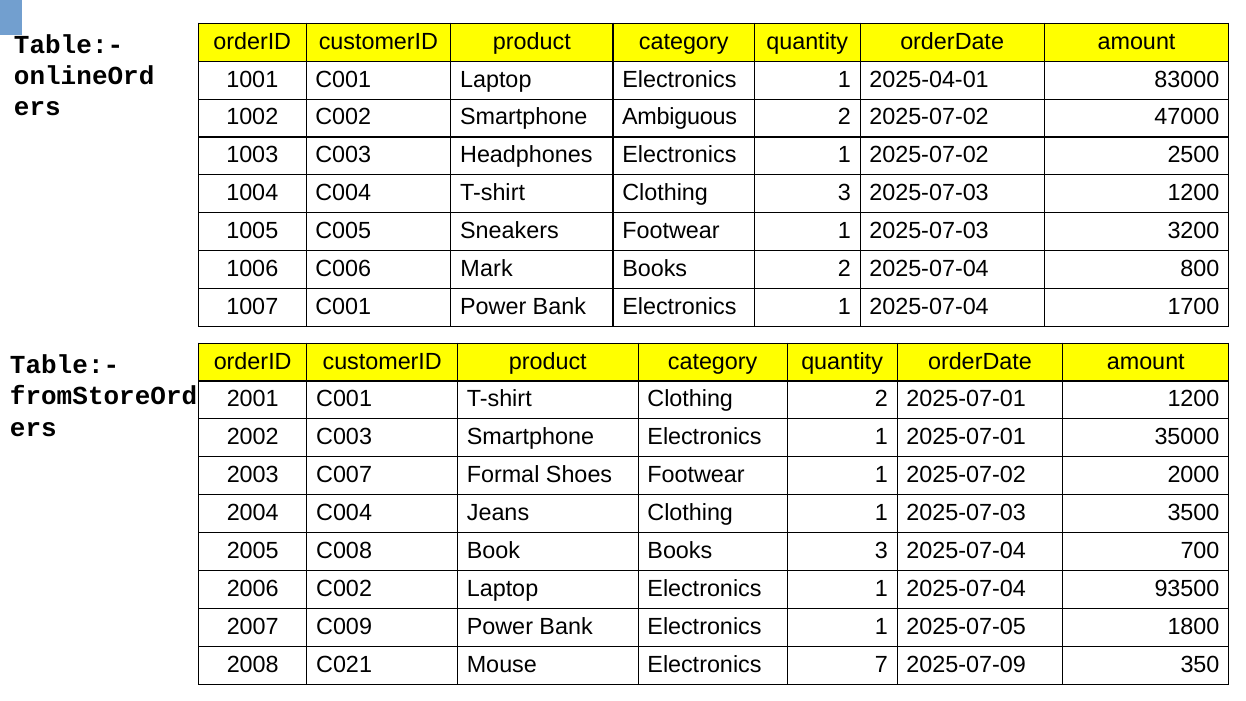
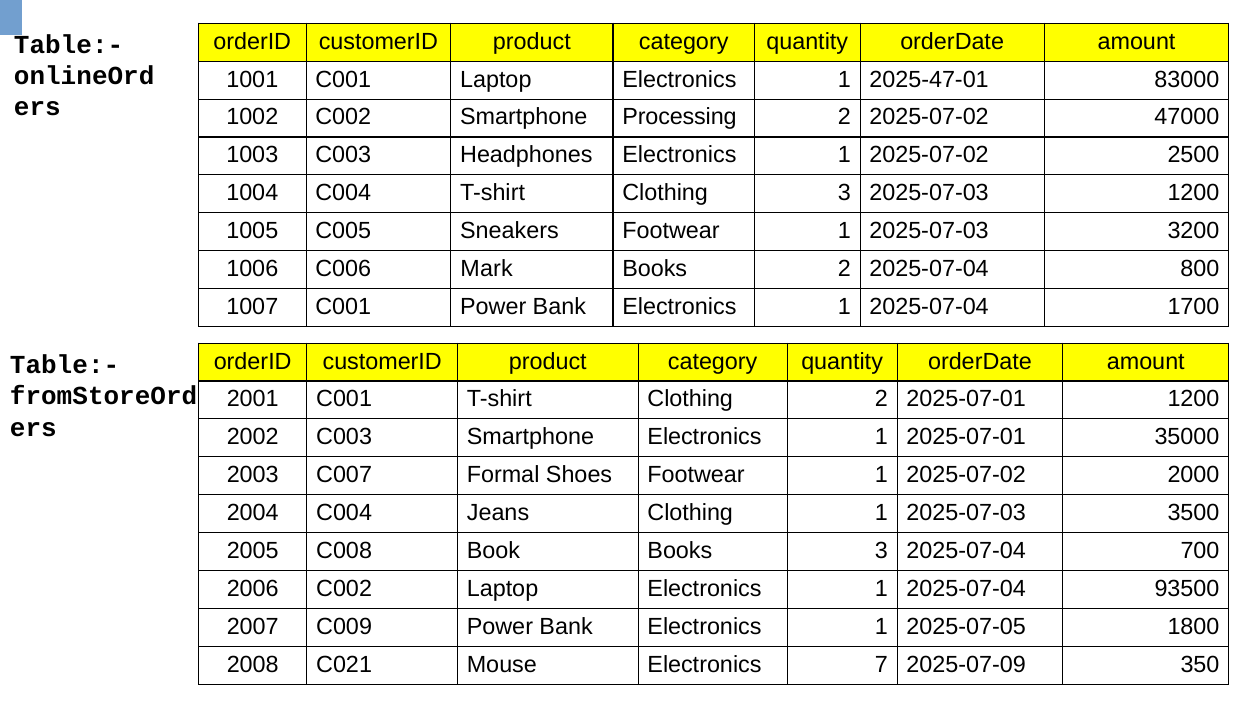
2025-04-01: 2025-04-01 -> 2025-47-01 (929, 79)
Ambiguous: Ambiguous -> Processing (679, 117)
